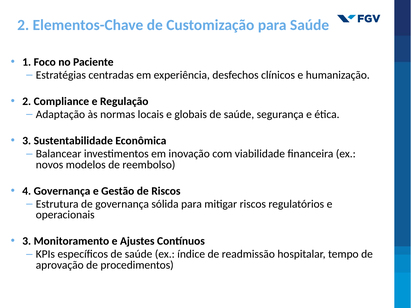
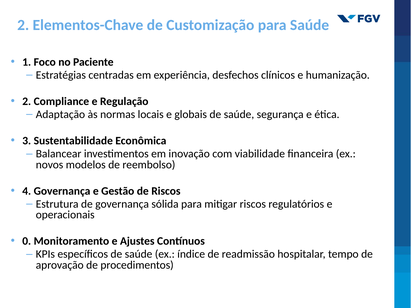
3: 3 -> 0 (27, 241)
